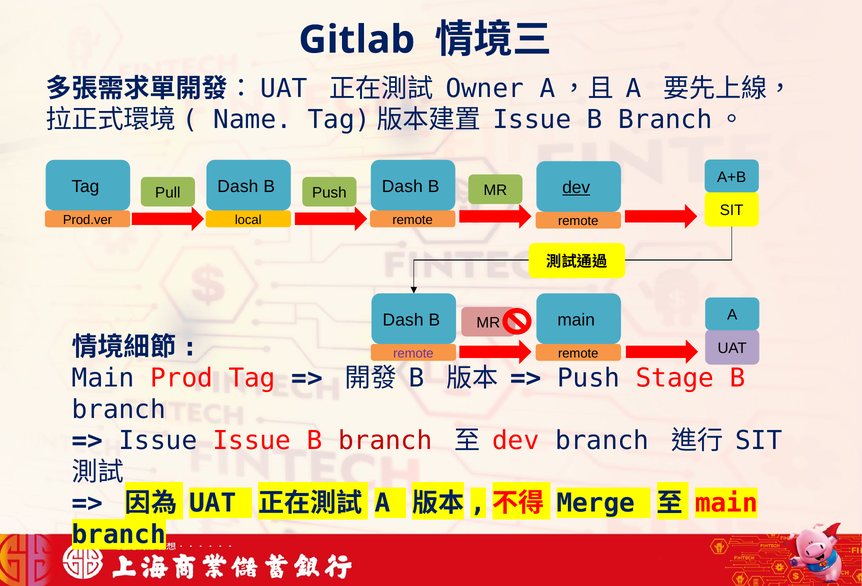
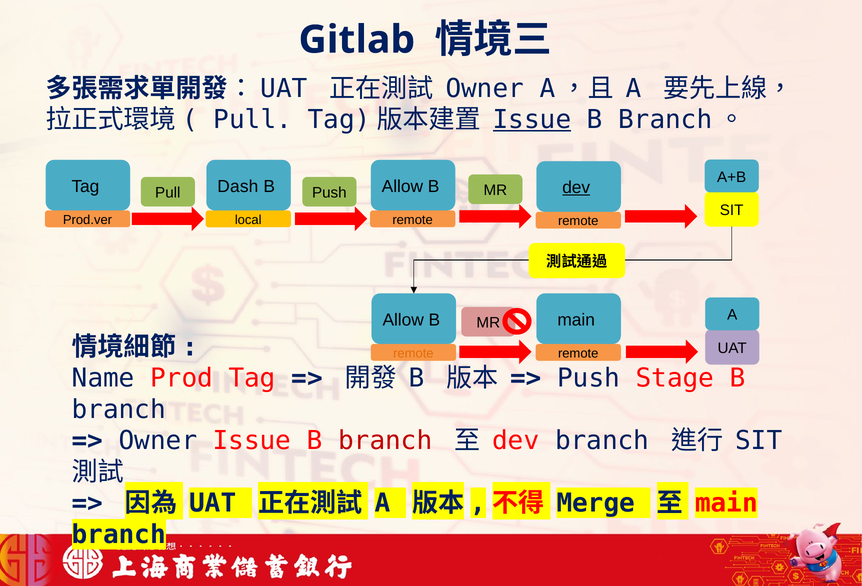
Name: Name -> Pull (253, 120)
Issue underline: none -> present (532, 120)
Push Dash: Dash -> Allow (402, 187)
Dash: Dash -> Allow (403, 320)
remote colour: purple -> orange (413, 354)
Main: Main -> Name (103, 379)
Issue: Issue -> Owner (158, 441)
